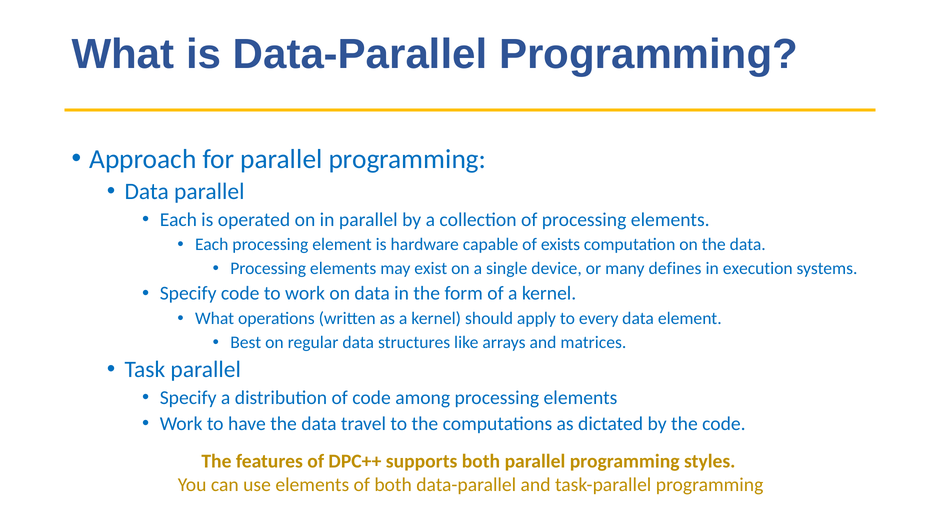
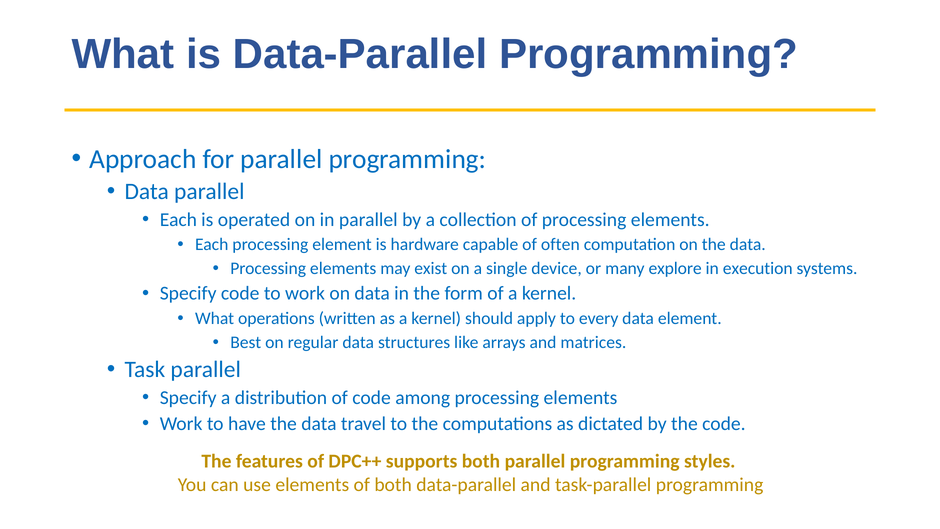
exists: exists -> often (560, 244)
defines: defines -> explore (675, 268)
